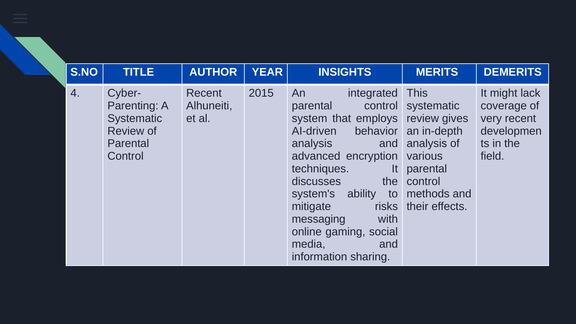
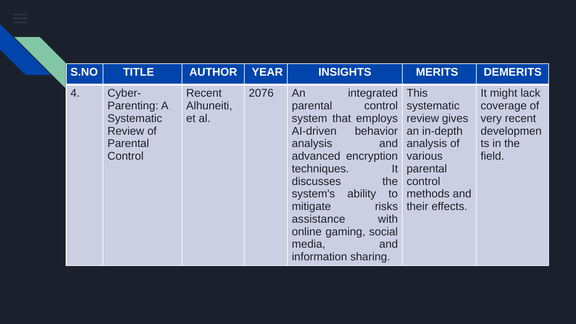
2015: 2015 -> 2076 (261, 93)
messaging: messaging -> assistance (319, 219)
